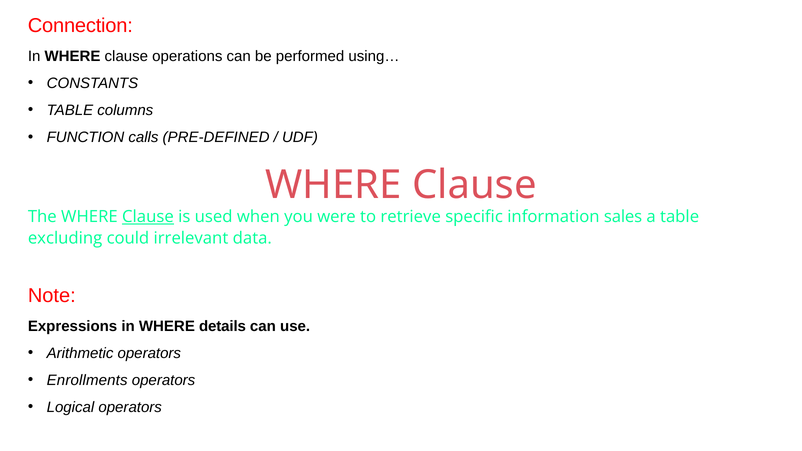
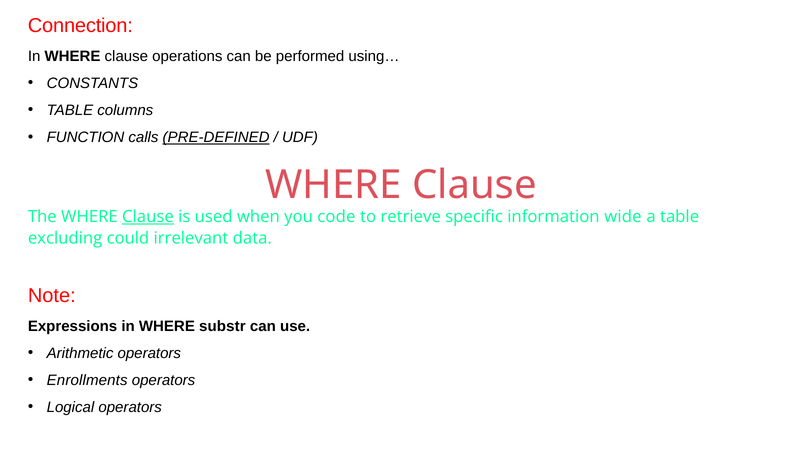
PRE-DEFINED underline: none -> present (216, 137)
were: were -> code (336, 217)
sales: sales -> wide (623, 217)
details: details -> substr (222, 326)
